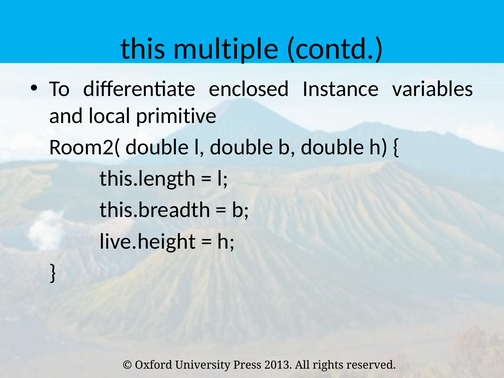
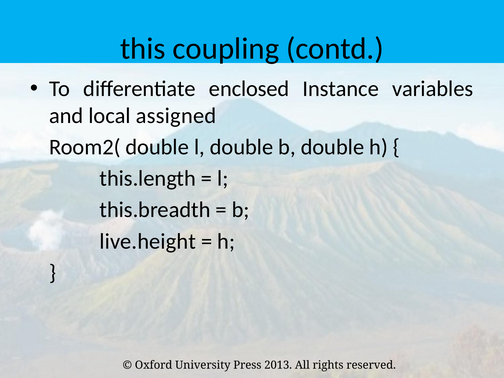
multiple: multiple -> coupling (226, 49)
primitive: primitive -> assigned (176, 116)
